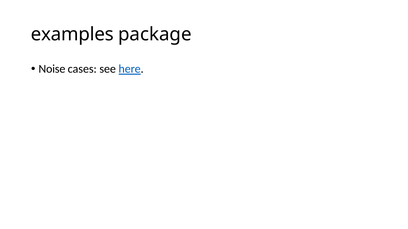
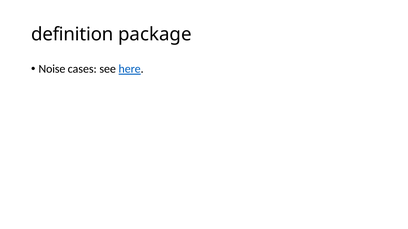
examples: examples -> definition (72, 34)
